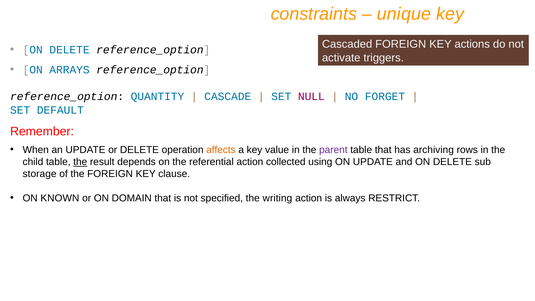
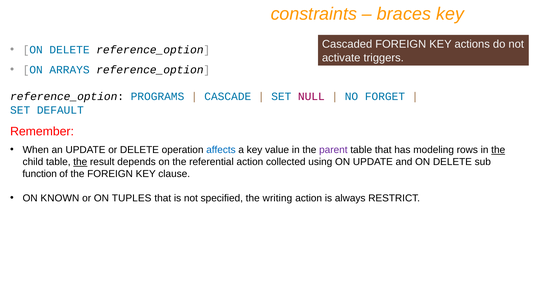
unique: unique -> braces (404, 14)
QUANTITY: QUANTITY -> PROGRAMS (158, 97)
affects colour: orange -> blue (221, 150)
archiving: archiving -> modeling (434, 150)
the underline: none -> present (498, 150)
storage: storage -> function (40, 174)
DOMAIN: DOMAIN -> TUPLES (132, 198)
